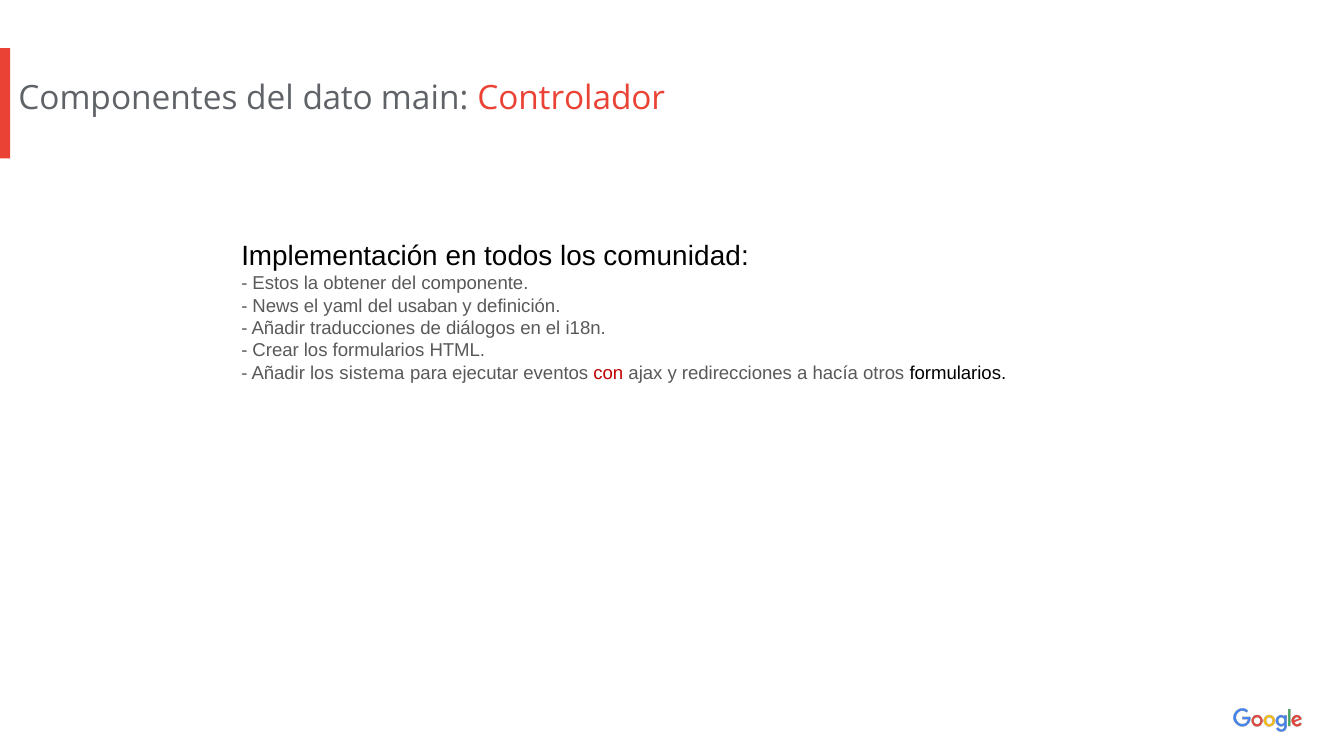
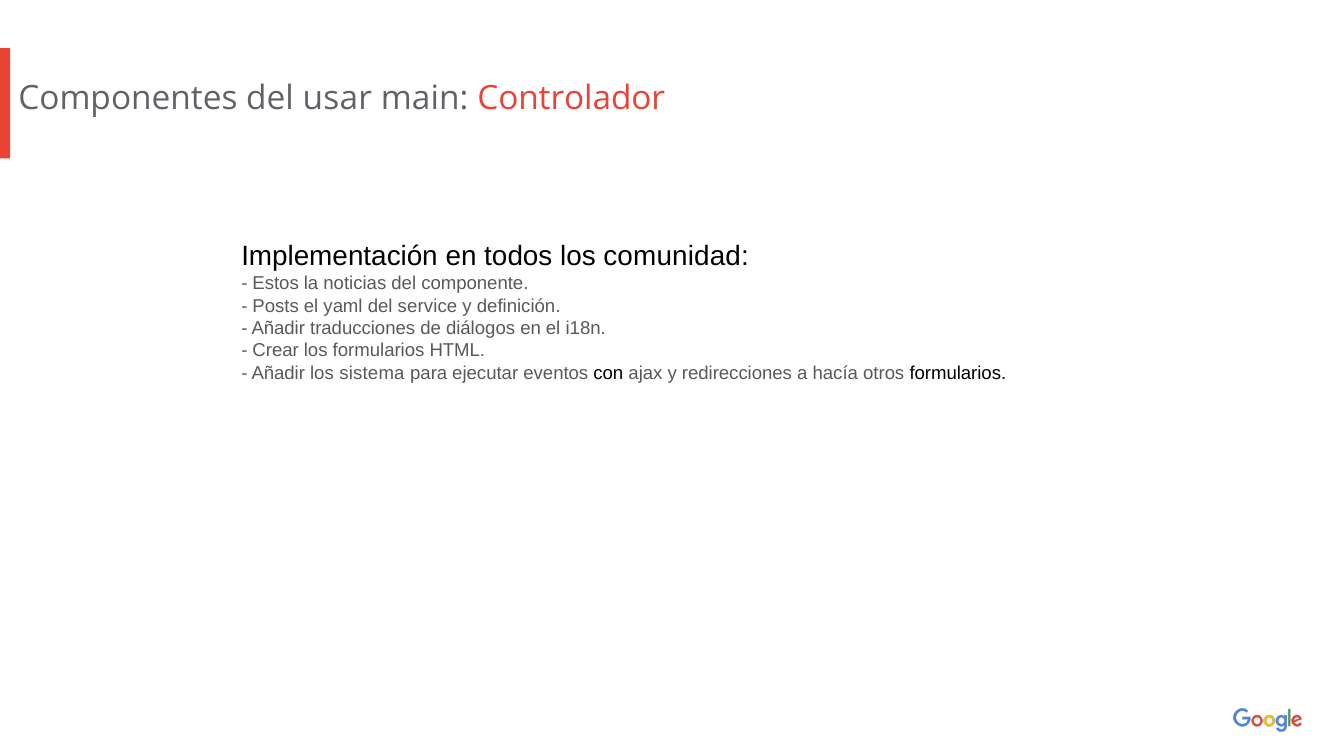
dato: dato -> usar (337, 99)
obtener: obtener -> noticias (355, 284)
News: News -> Posts (276, 306)
usaban: usaban -> service (428, 306)
con colour: red -> black (608, 373)
